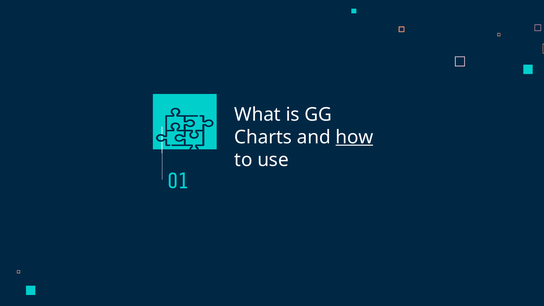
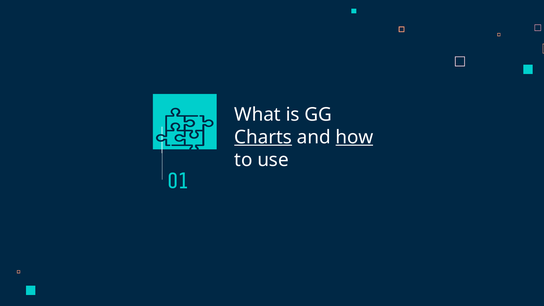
Charts underline: none -> present (263, 137)
